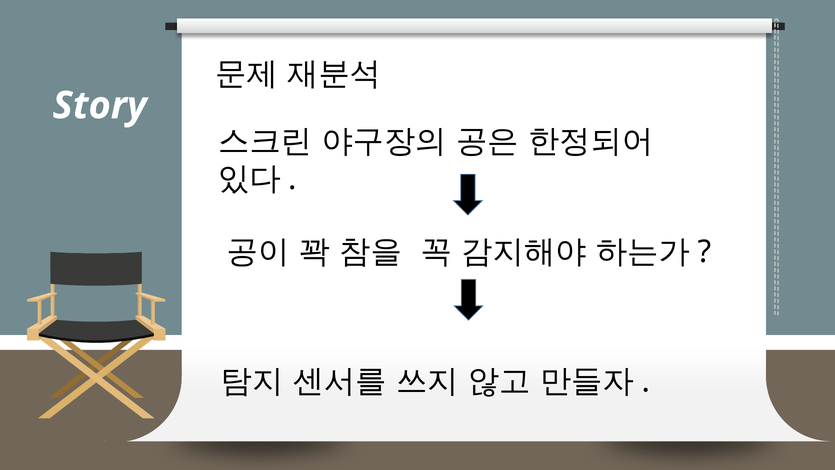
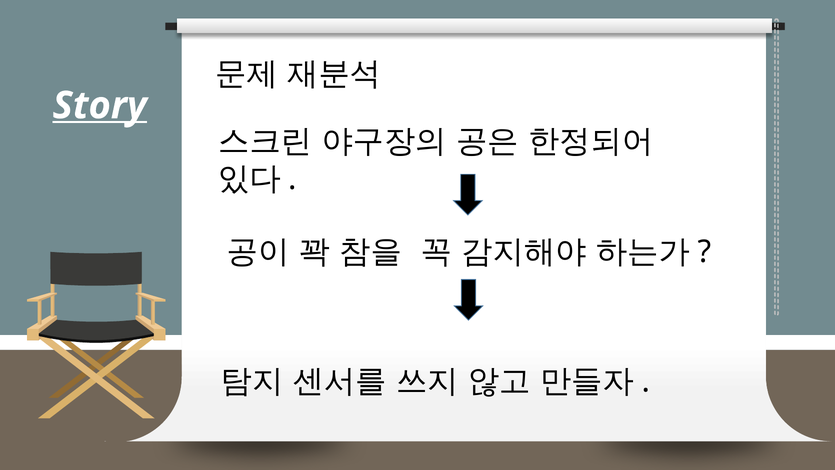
Story underline: none -> present (100, 106)
